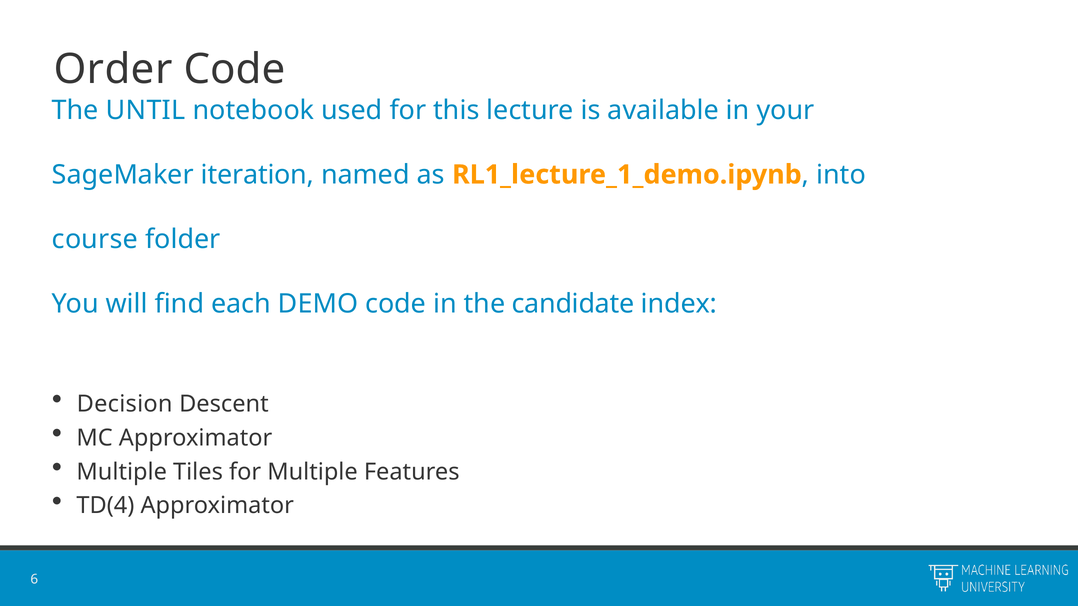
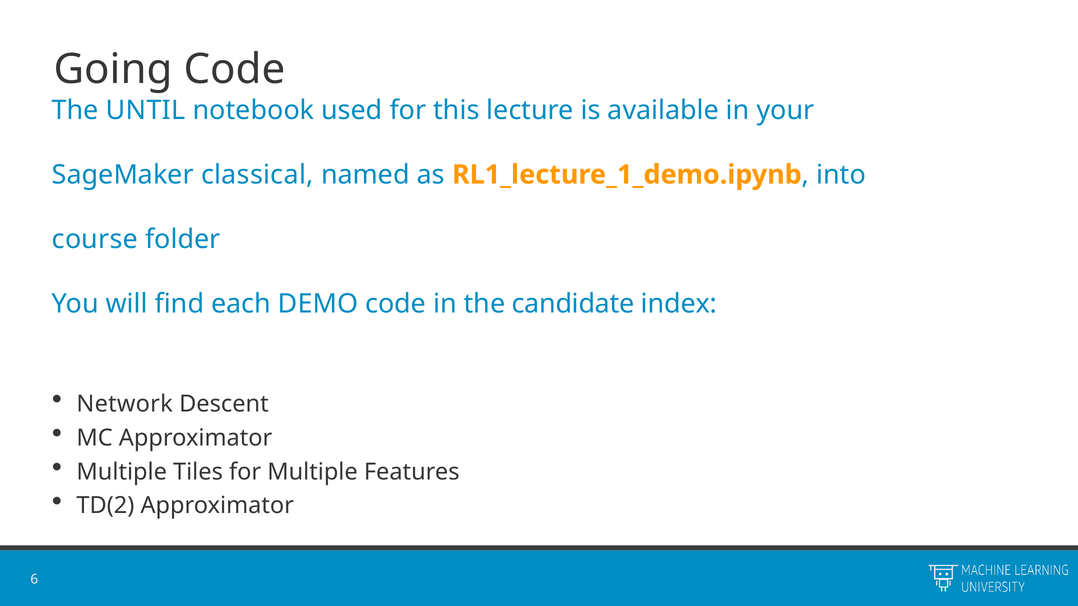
Order: Order -> Going (113, 69)
iteration: iteration -> classical (257, 175)
Decision: Decision -> Network (125, 404)
TD(4: TD(4 -> TD(2 (105, 506)
